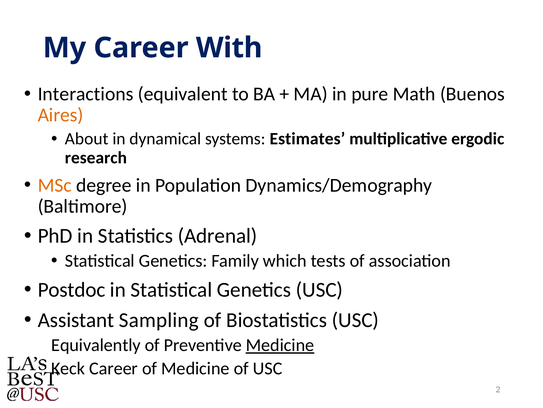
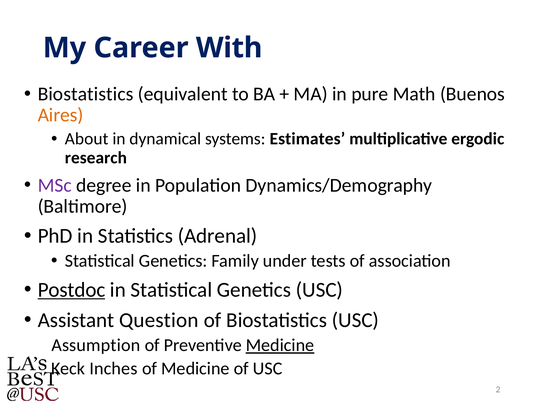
Interactions: Interactions -> Biostatistics (86, 94)
MSc colour: orange -> purple (55, 185)
which: which -> under (285, 261)
Postdoc underline: none -> present (71, 289)
Sampling: Sampling -> Question (159, 320)
Equivalently: Equivalently -> Assumption (96, 345)
Keck Career: Career -> Inches (113, 368)
